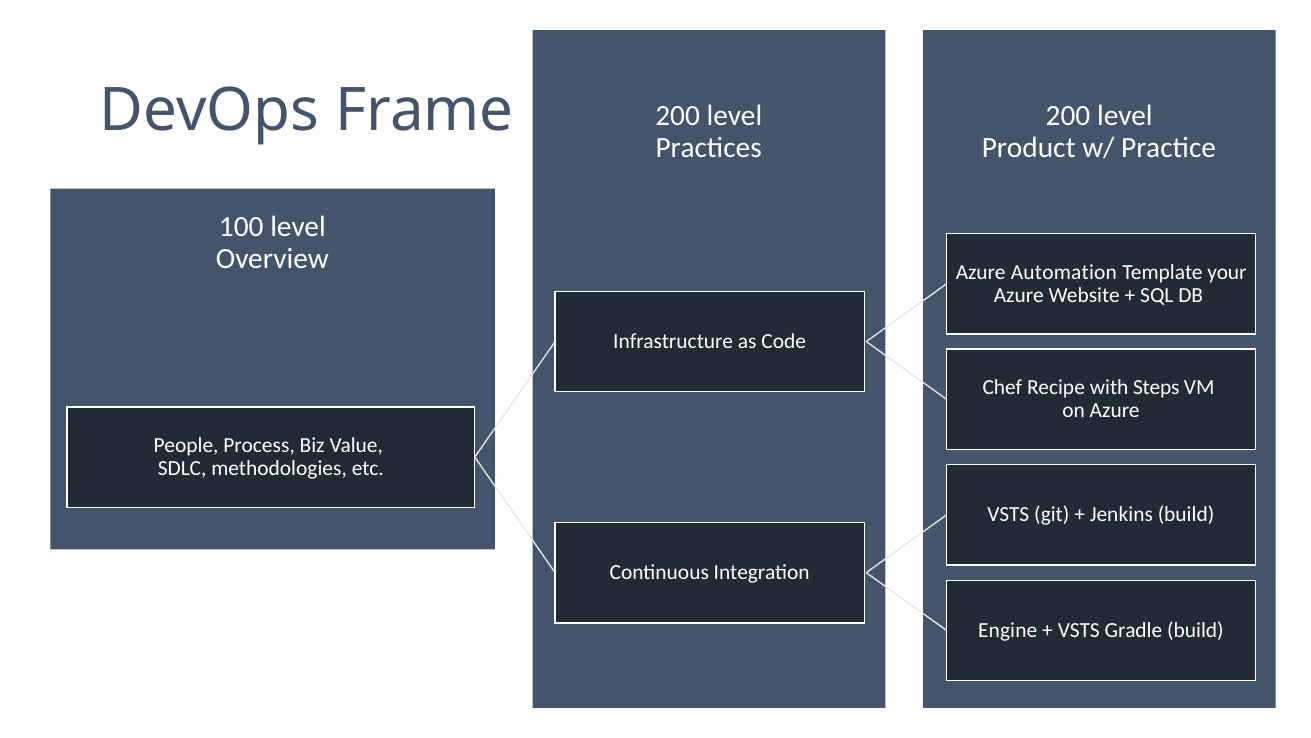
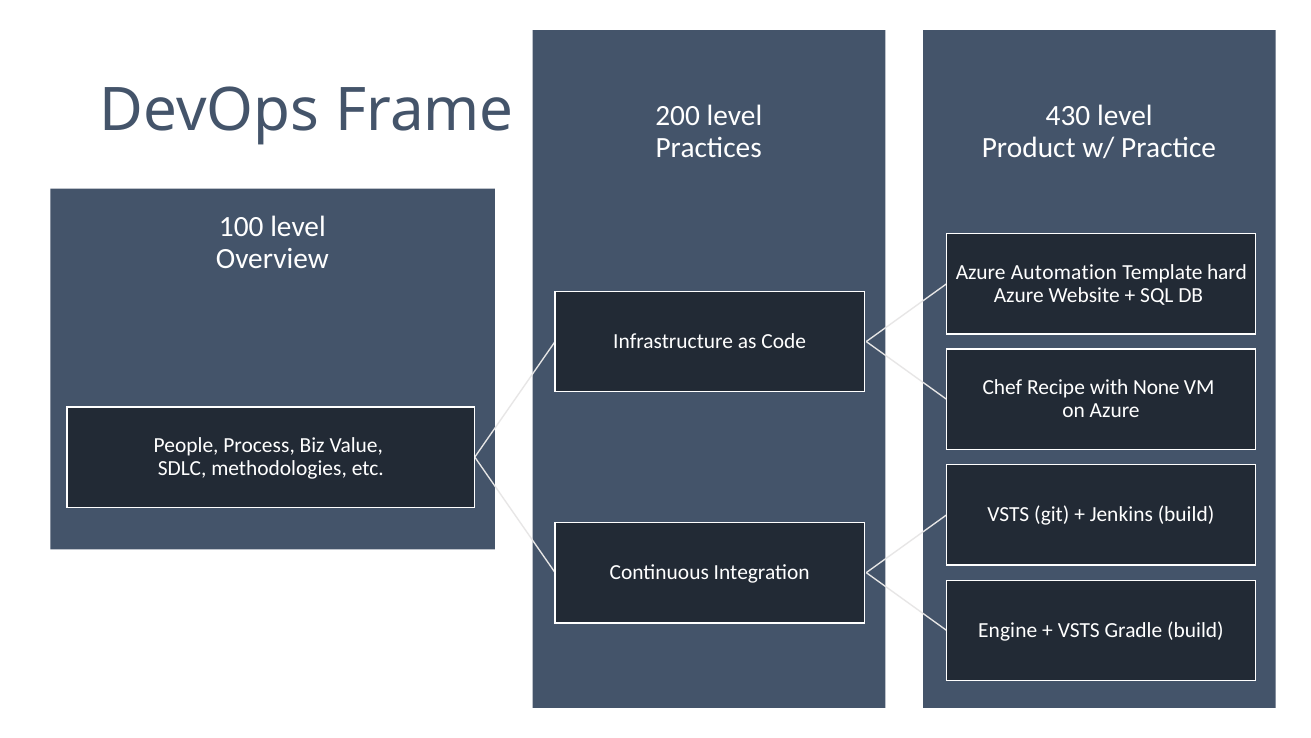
Frame 200: 200 -> 430 (1068, 116)
your: your -> hard (1227, 272)
Steps: Steps -> None (1156, 387)
